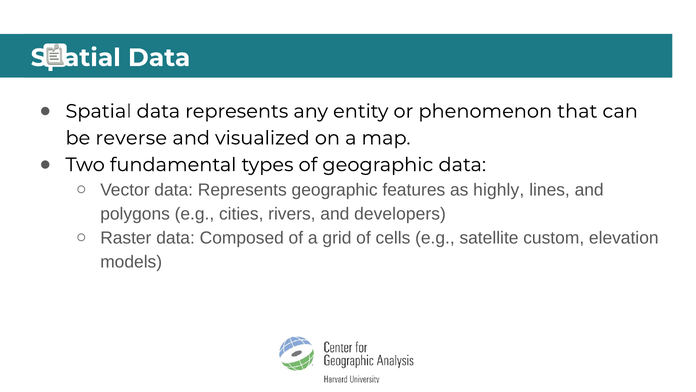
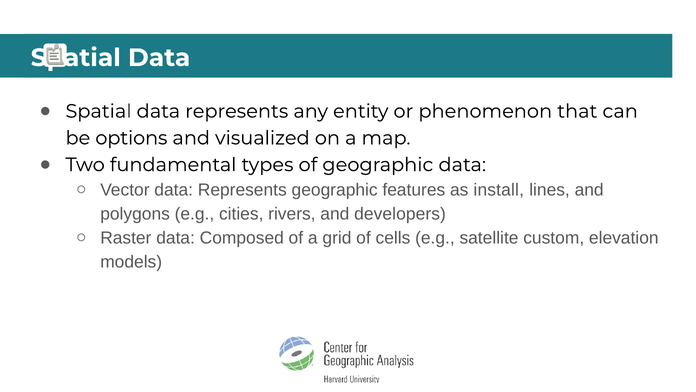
reverse: reverse -> options (131, 138)
highly: highly -> install (499, 190)
